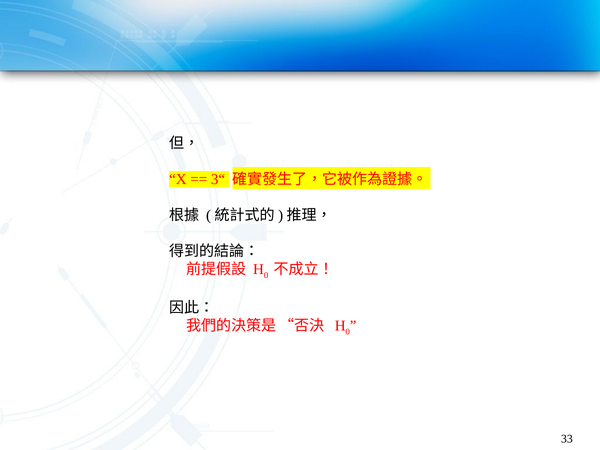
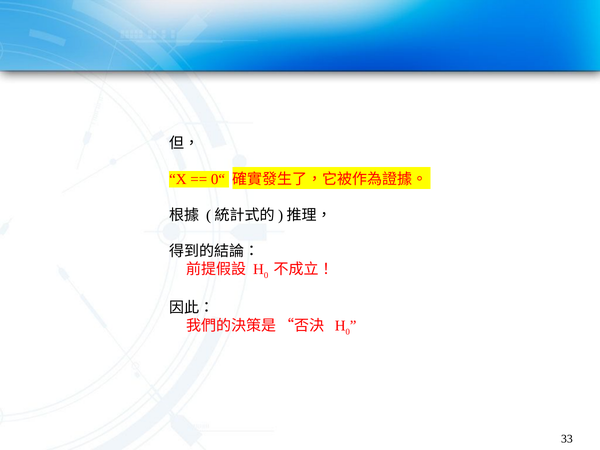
3“: 3“ -> 0“ (218, 179)
